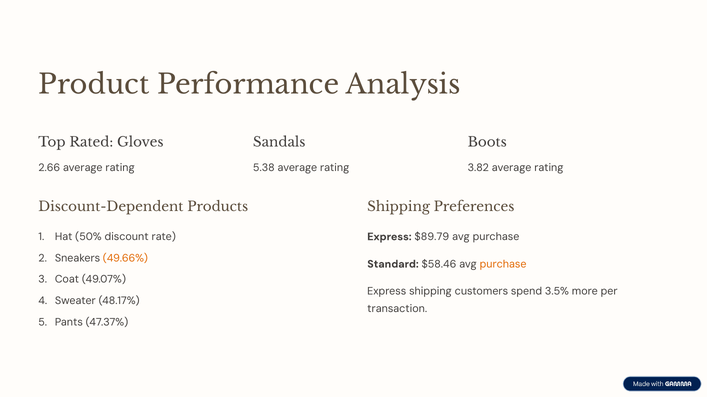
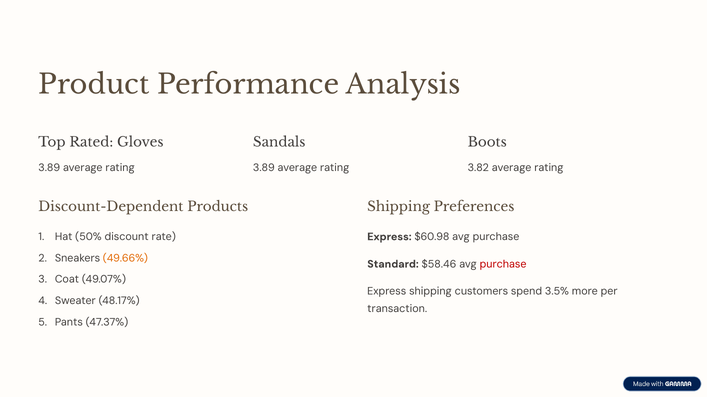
2.66: 2.66 -> 3.89 (49, 168)
5.38: 5.38 -> 3.89 (264, 168)
$89.79: $89.79 -> $60.98 (432, 237)
purchase colour: orange -> red (503, 264)
